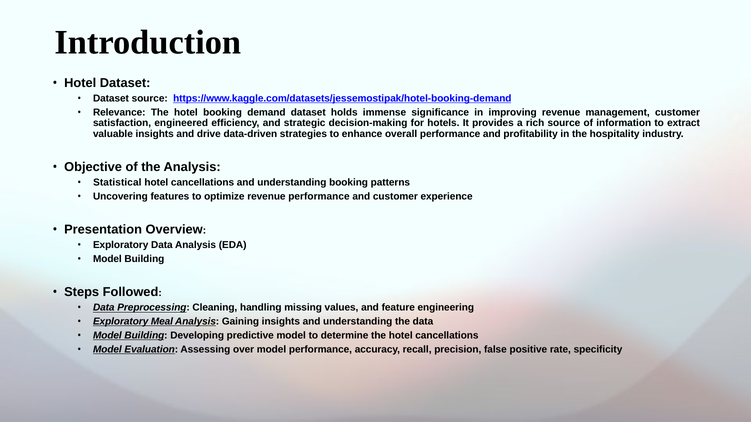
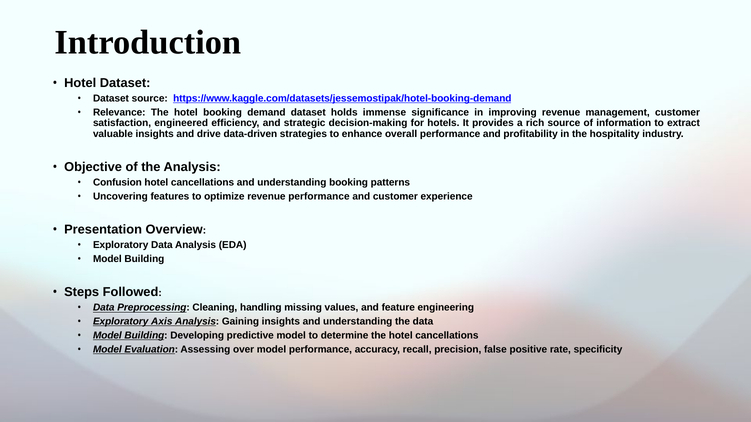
Statistical: Statistical -> Confusion (117, 183)
Meal: Meal -> Axis (162, 322)
